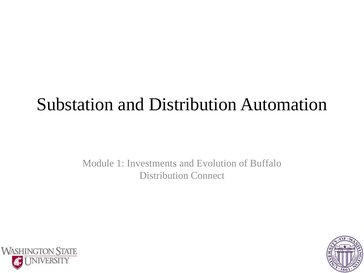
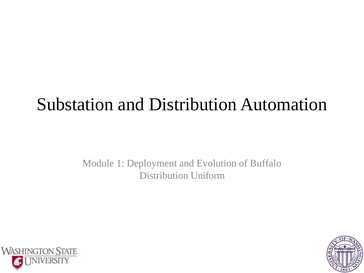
Investments: Investments -> Deployment (152, 163)
Connect: Connect -> Uniform (208, 175)
